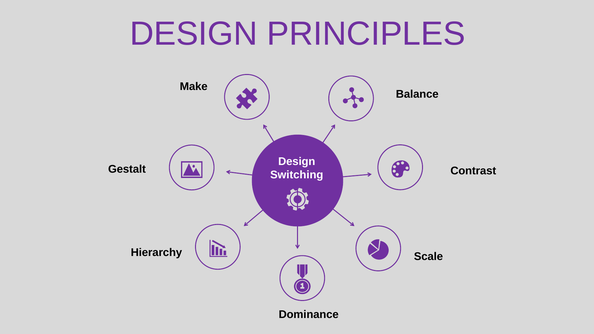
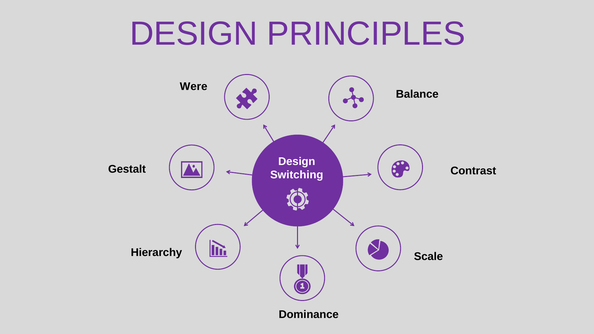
Make: Make -> Were (194, 87)
